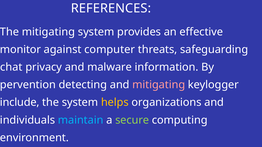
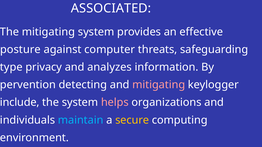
REFERENCES: REFERENCES -> ASSOCIATED (111, 8)
monitor: monitor -> posture (20, 50)
chat: chat -> type (11, 67)
malware: malware -> analyzes (109, 67)
helps colour: yellow -> pink (115, 103)
secure colour: light green -> yellow (132, 120)
